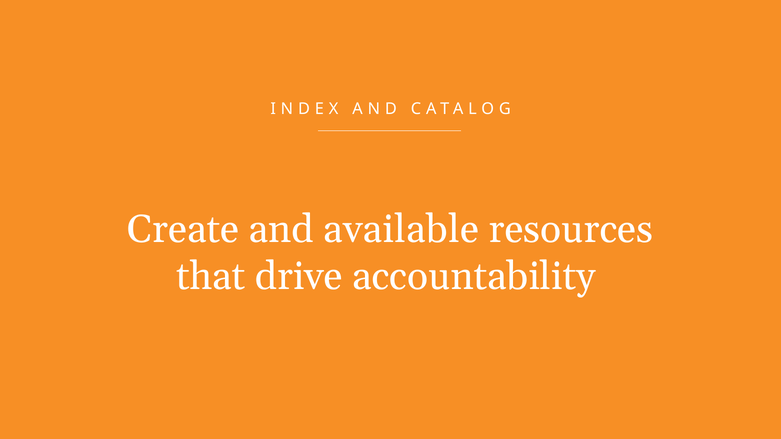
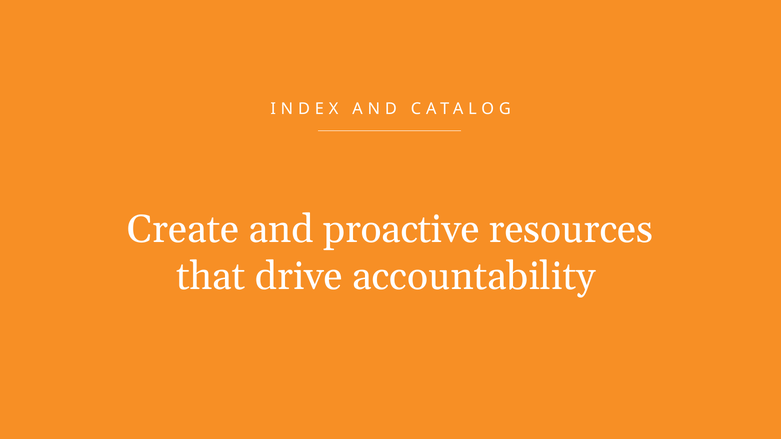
available: available -> proactive (401, 230)
